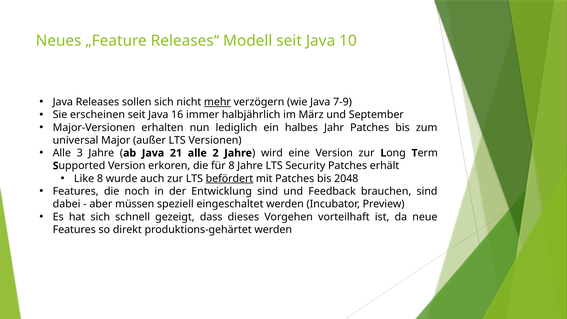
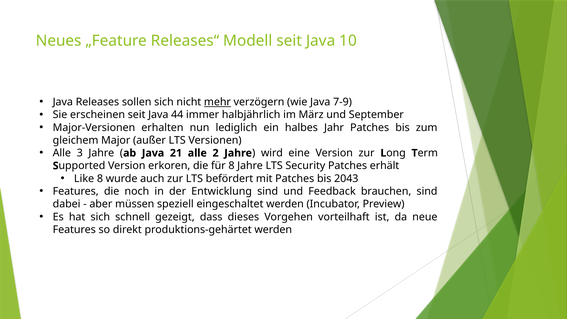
16: 16 -> 44 (177, 115)
universal: universal -> gleichem (76, 140)
befördert underline: present -> none (229, 179)
2048: 2048 -> 2043 (346, 179)
